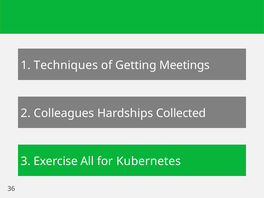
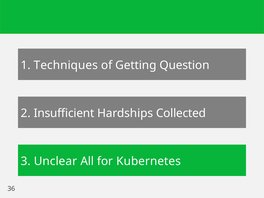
Meetings: Meetings -> Question (184, 65)
Colleagues: Colleagues -> Insufficient (64, 113)
Exercise: Exercise -> Unclear (55, 161)
